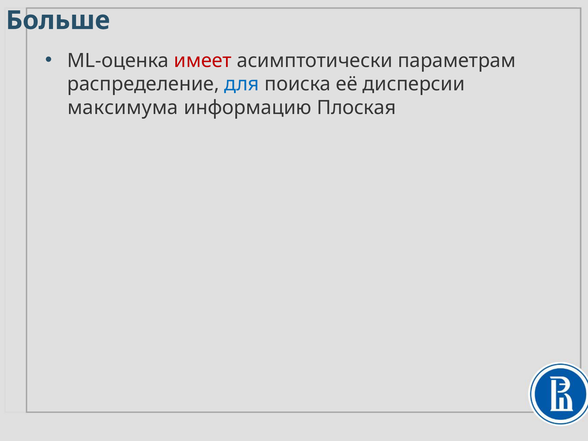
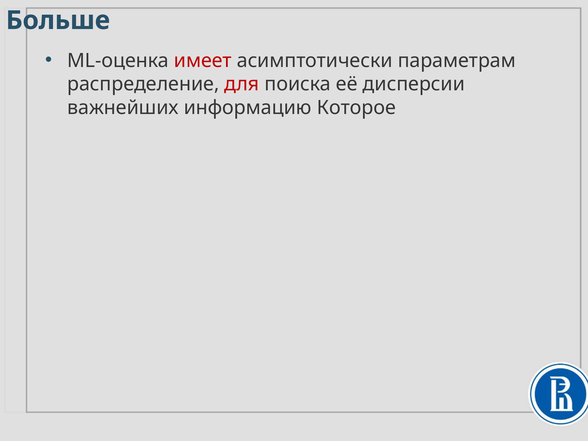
для colour: blue -> red (242, 84)
максимума: максимума -> важнейших (123, 108)
Плоская: Плоская -> Которое (356, 108)
